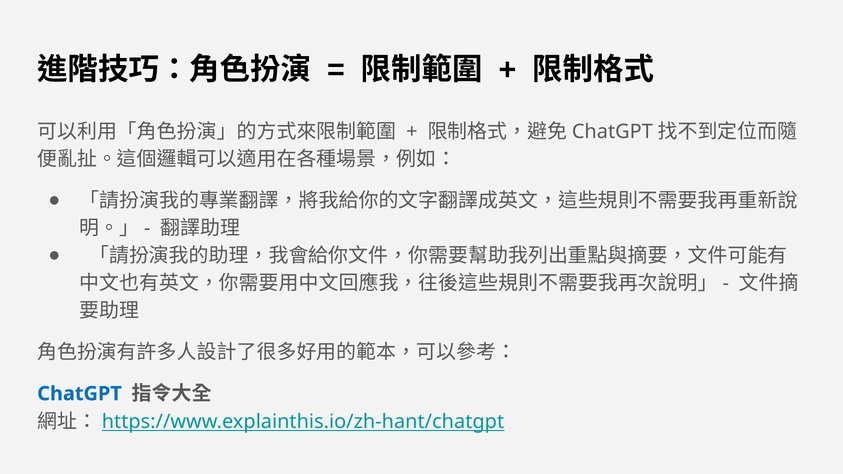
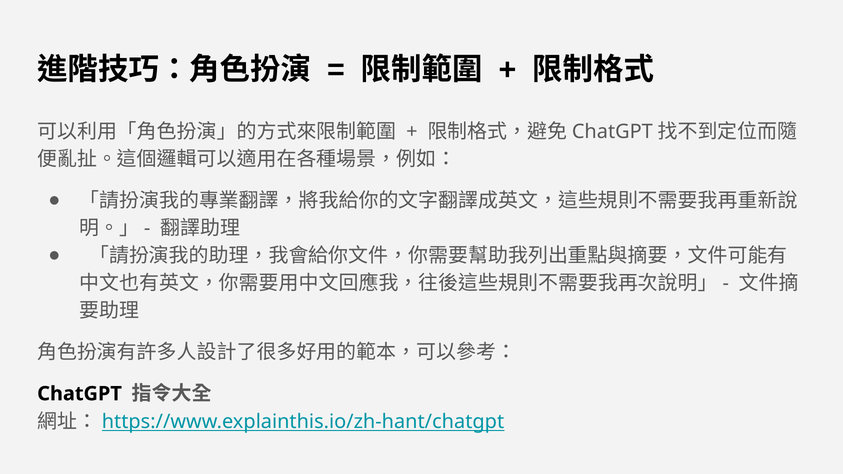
ChatGPT colour: blue -> black (80, 394)
